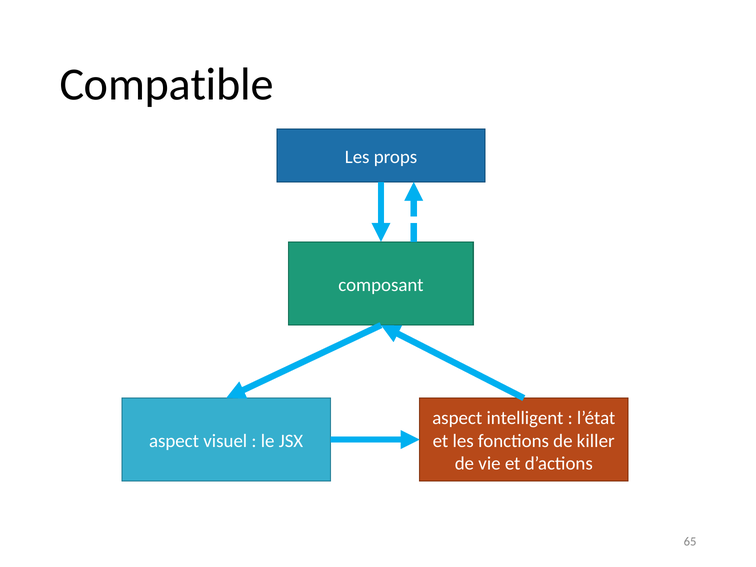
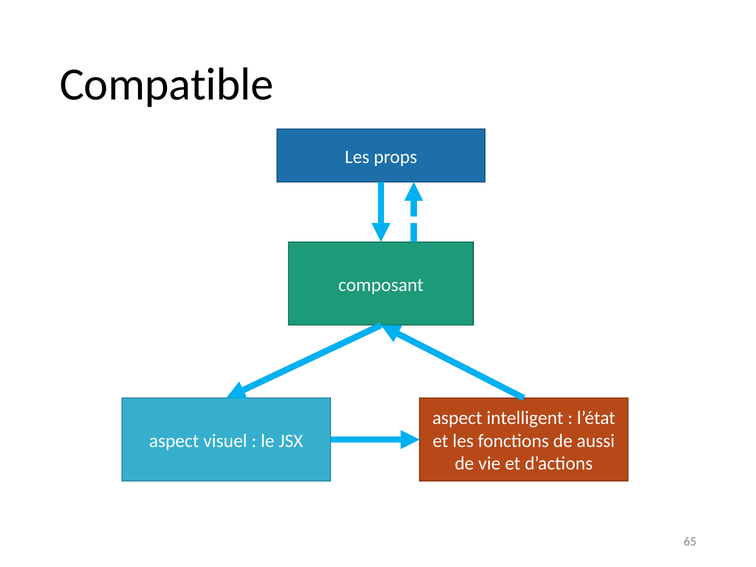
killer: killer -> aussi (596, 441)
